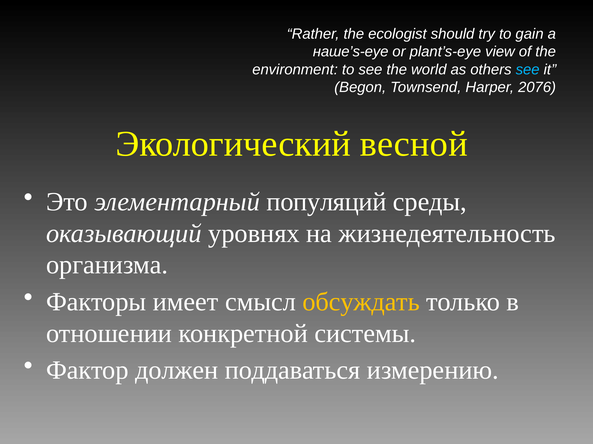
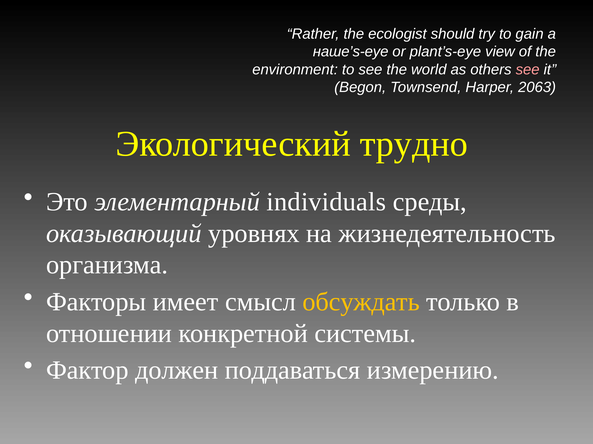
see colour: light blue -> pink (528, 70)
2076: 2076 -> 2063 (537, 87)
весной: весной -> трудно (414, 144)
популяций: популяций -> individuals (326, 202)
